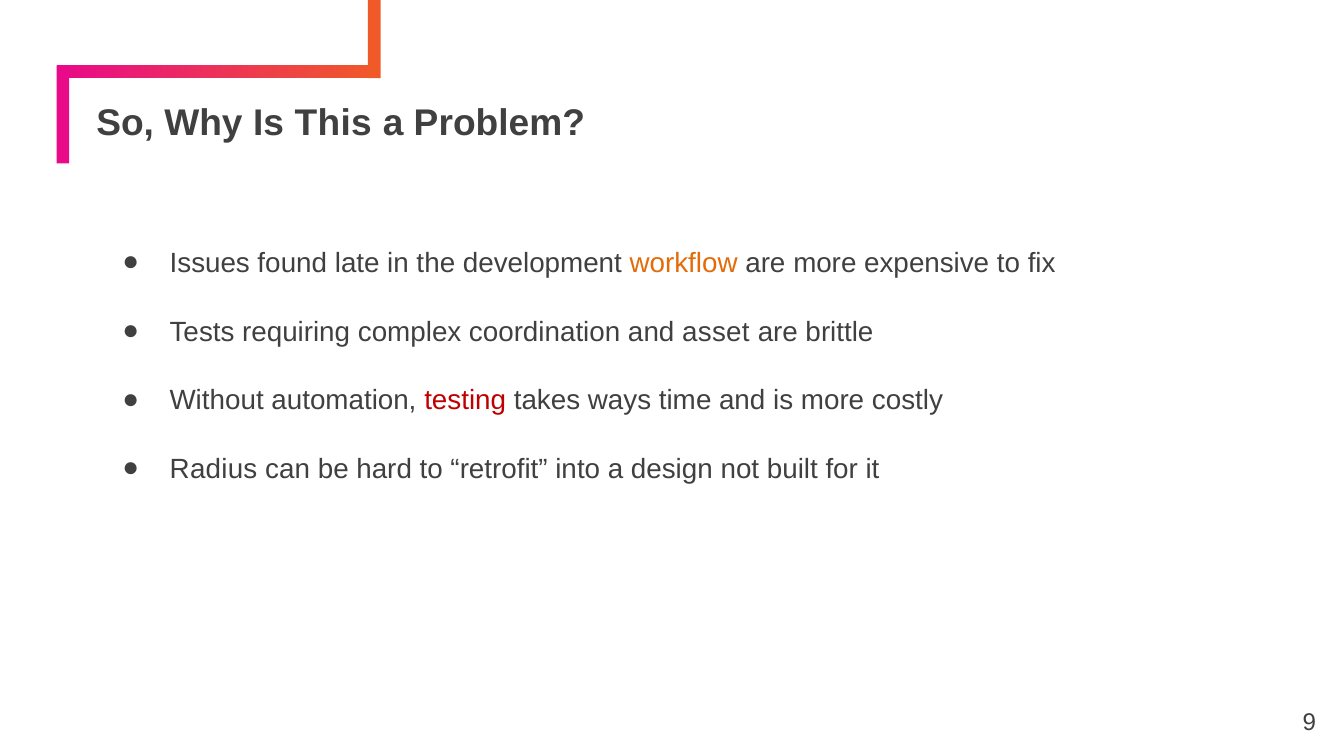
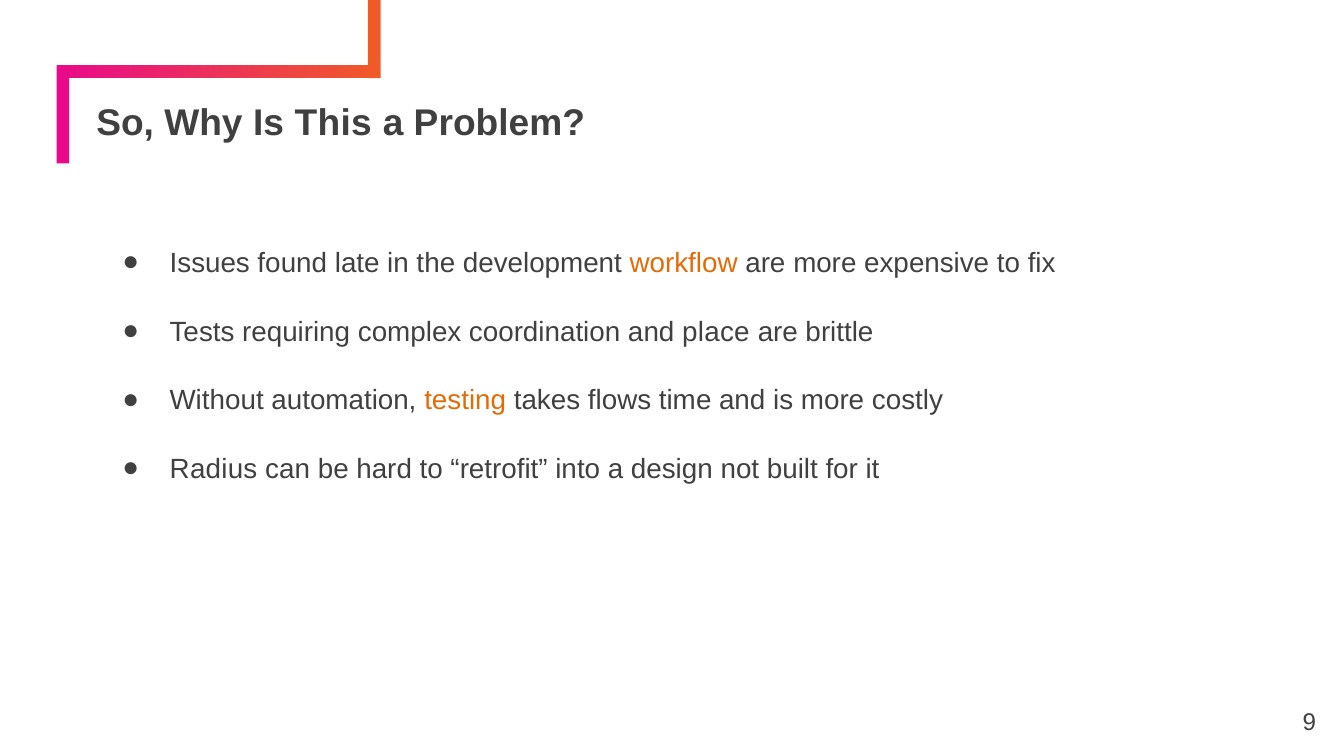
asset: asset -> place (716, 332)
testing colour: red -> orange (465, 401)
ways: ways -> flows (620, 401)
